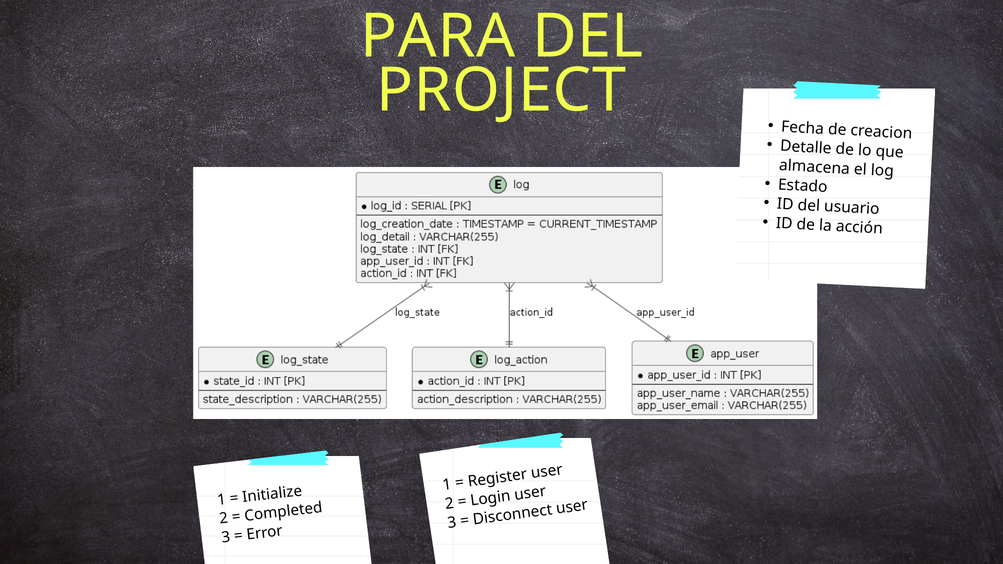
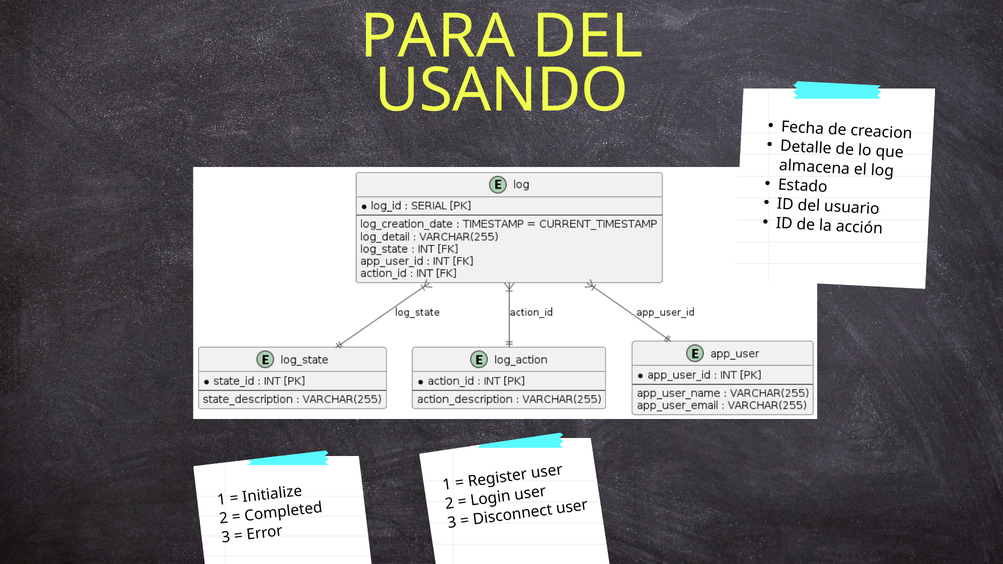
PROJECT: PROJECT -> USANDO (502, 91)
